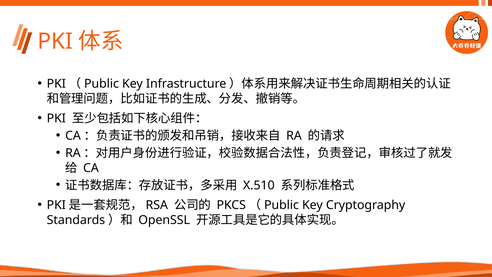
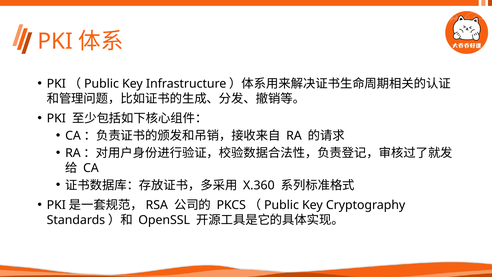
X.510: X.510 -> X.360 (259, 185)
